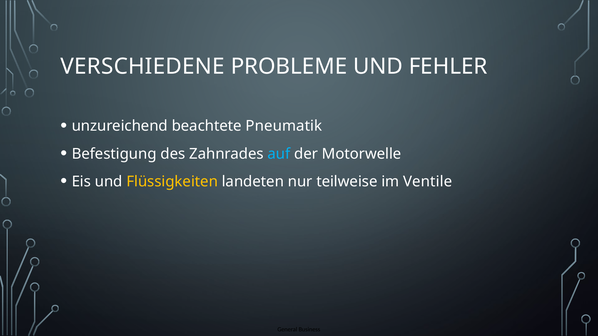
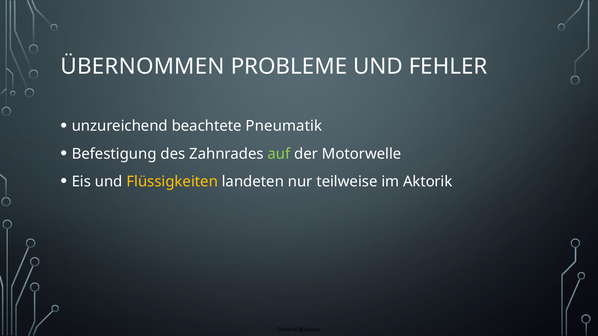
VERSCHIEDENE: VERSCHIEDENE -> ÜBERNOMMEN (143, 66)
auf colour: light blue -> light green (279, 154)
Ventile: Ventile -> Aktorik (428, 182)
